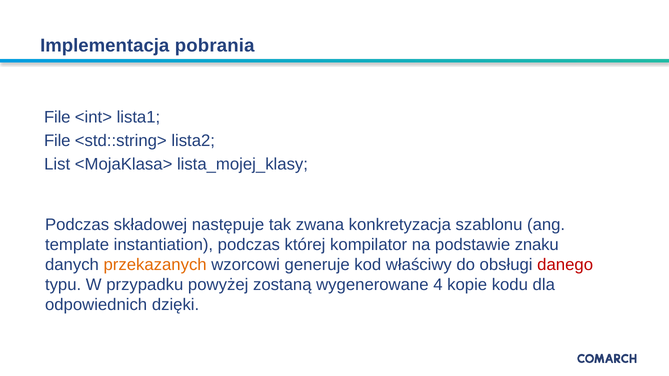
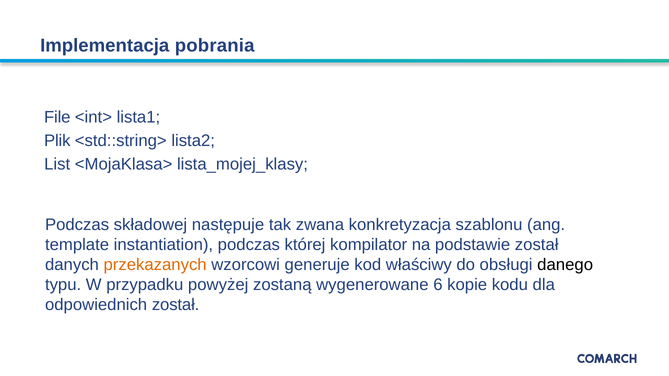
File: File -> Plik (57, 141)
podstawie znaku: znaku -> został (537, 245)
danego colour: red -> black (565, 265)
4: 4 -> 6 (438, 285)
odpowiednich dzięki: dzięki -> został (176, 305)
